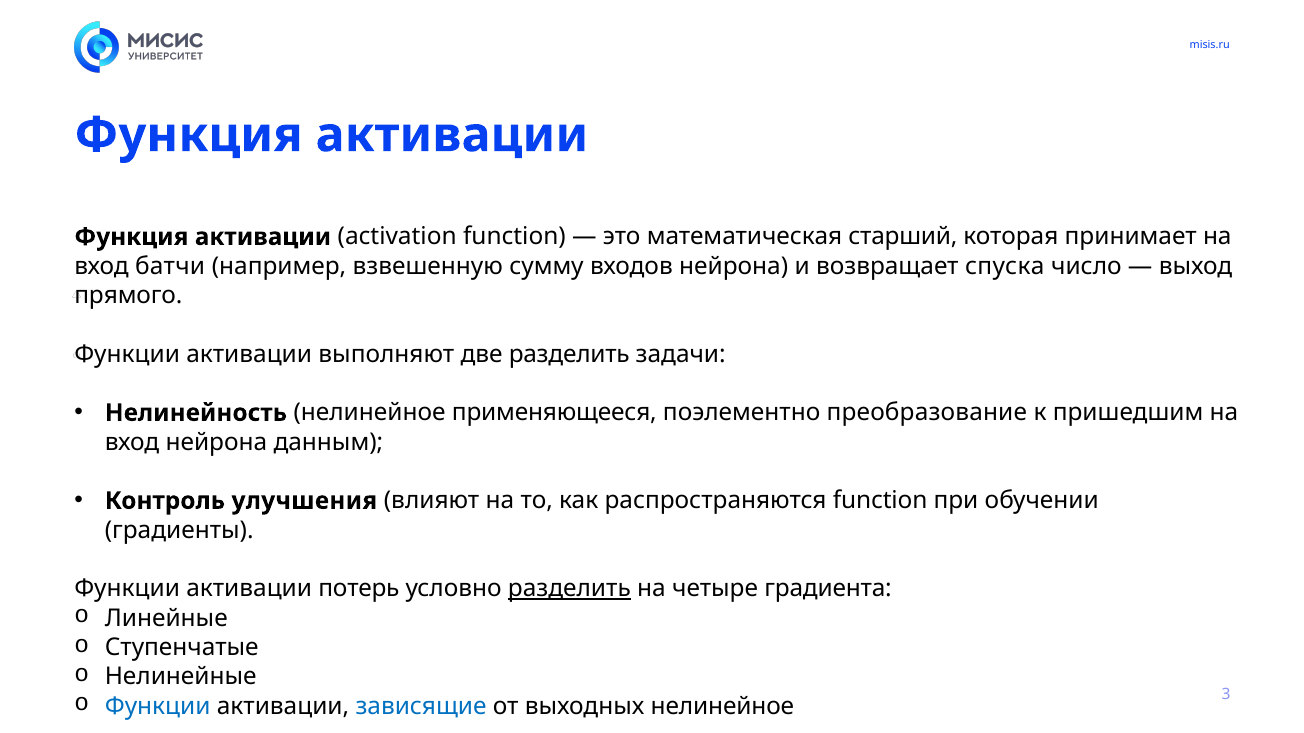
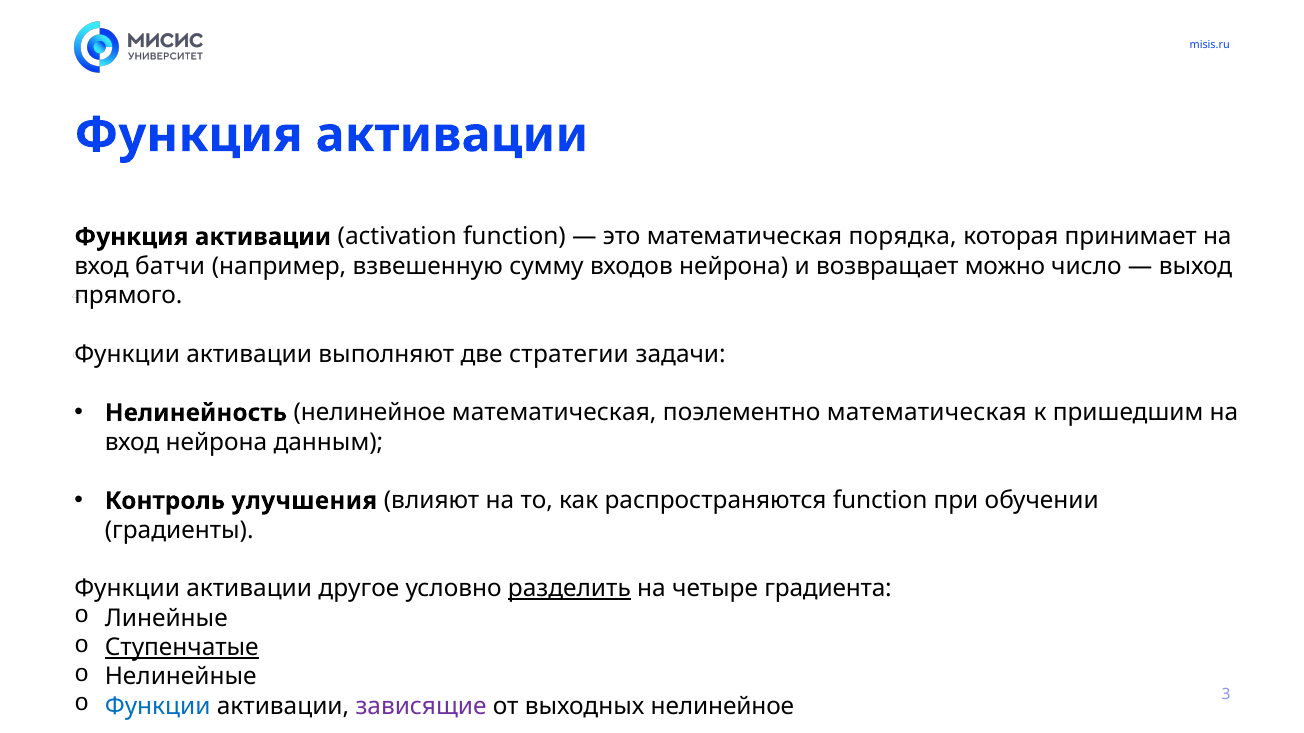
старший: старший -> порядка (903, 237)
спуска: спуска -> можно (1005, 266)
две разделить: разделить -> стратегии (569, 354)
нелинейное применяющееся: применяющееся -> математическая (554, 413)
поэлементно преобразование: преобразование -> математическая (927, 413)
потерь: потерь -> другое (359, 589)
Ступенчатые underline: none -> present (182, 648)
зависящие colour: blue -> purple (421, 707)
